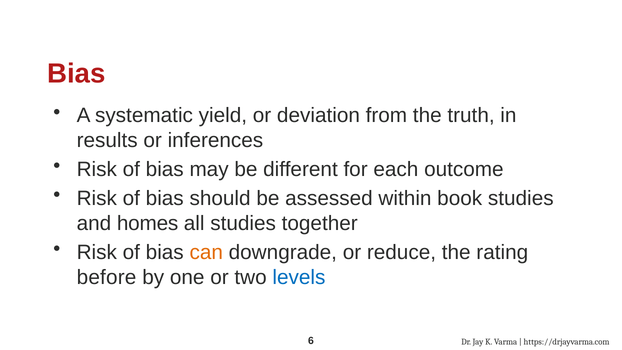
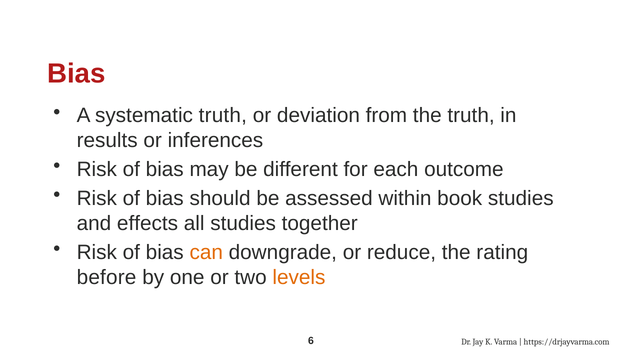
systematic yield: yield -> truth (223, 116)
homes: homes -> effects (148, 223)
levels colour: blue -> orange (299, 277)
